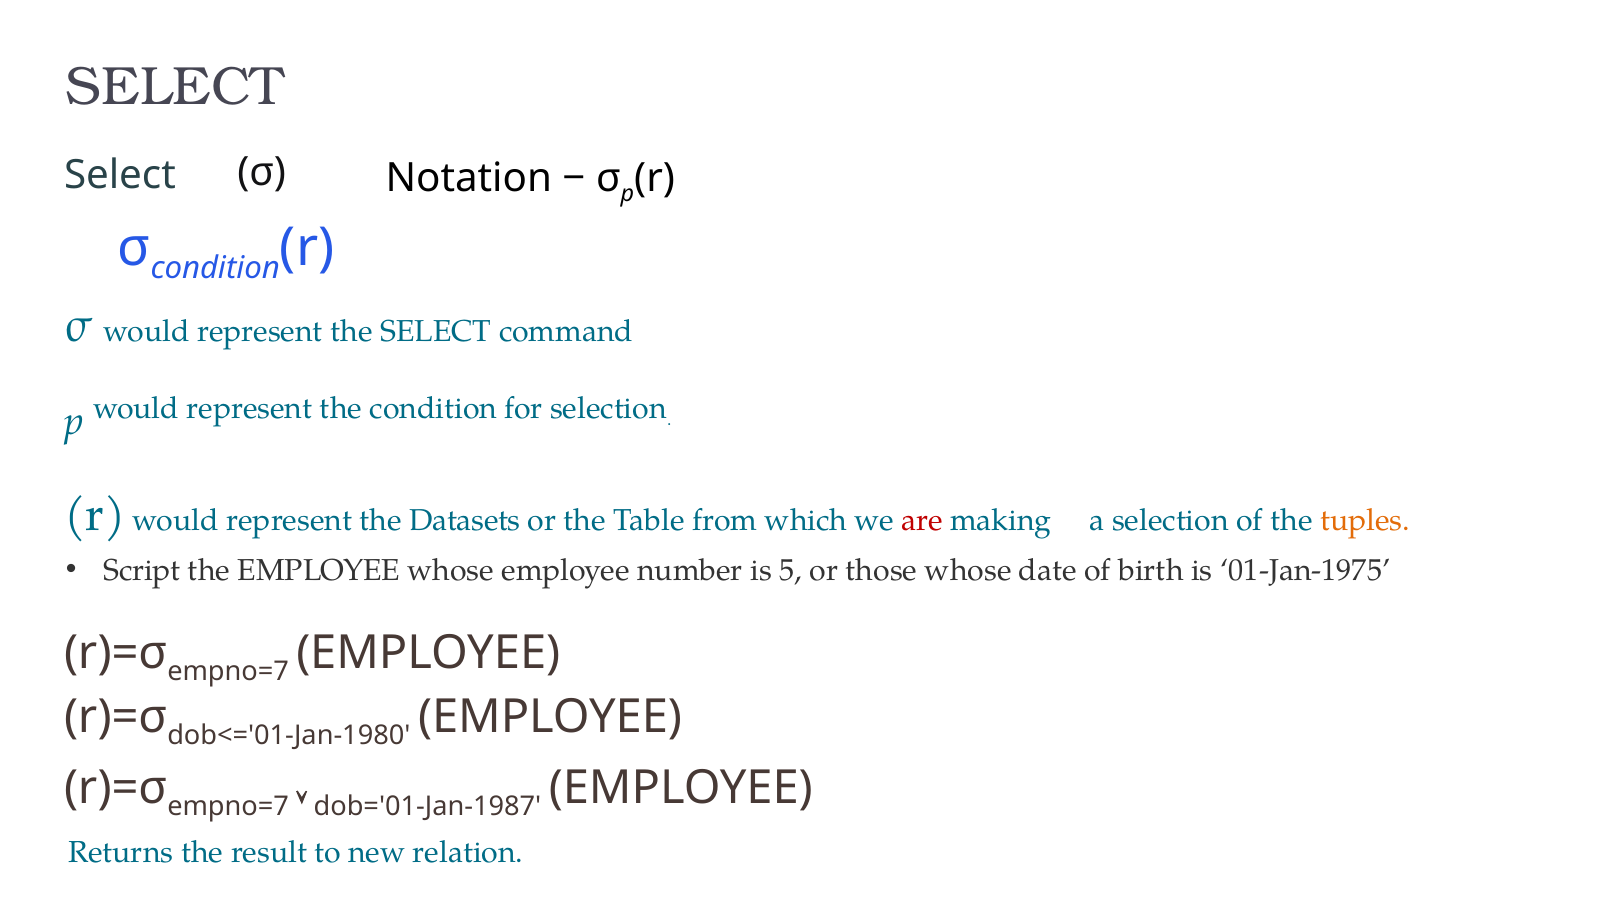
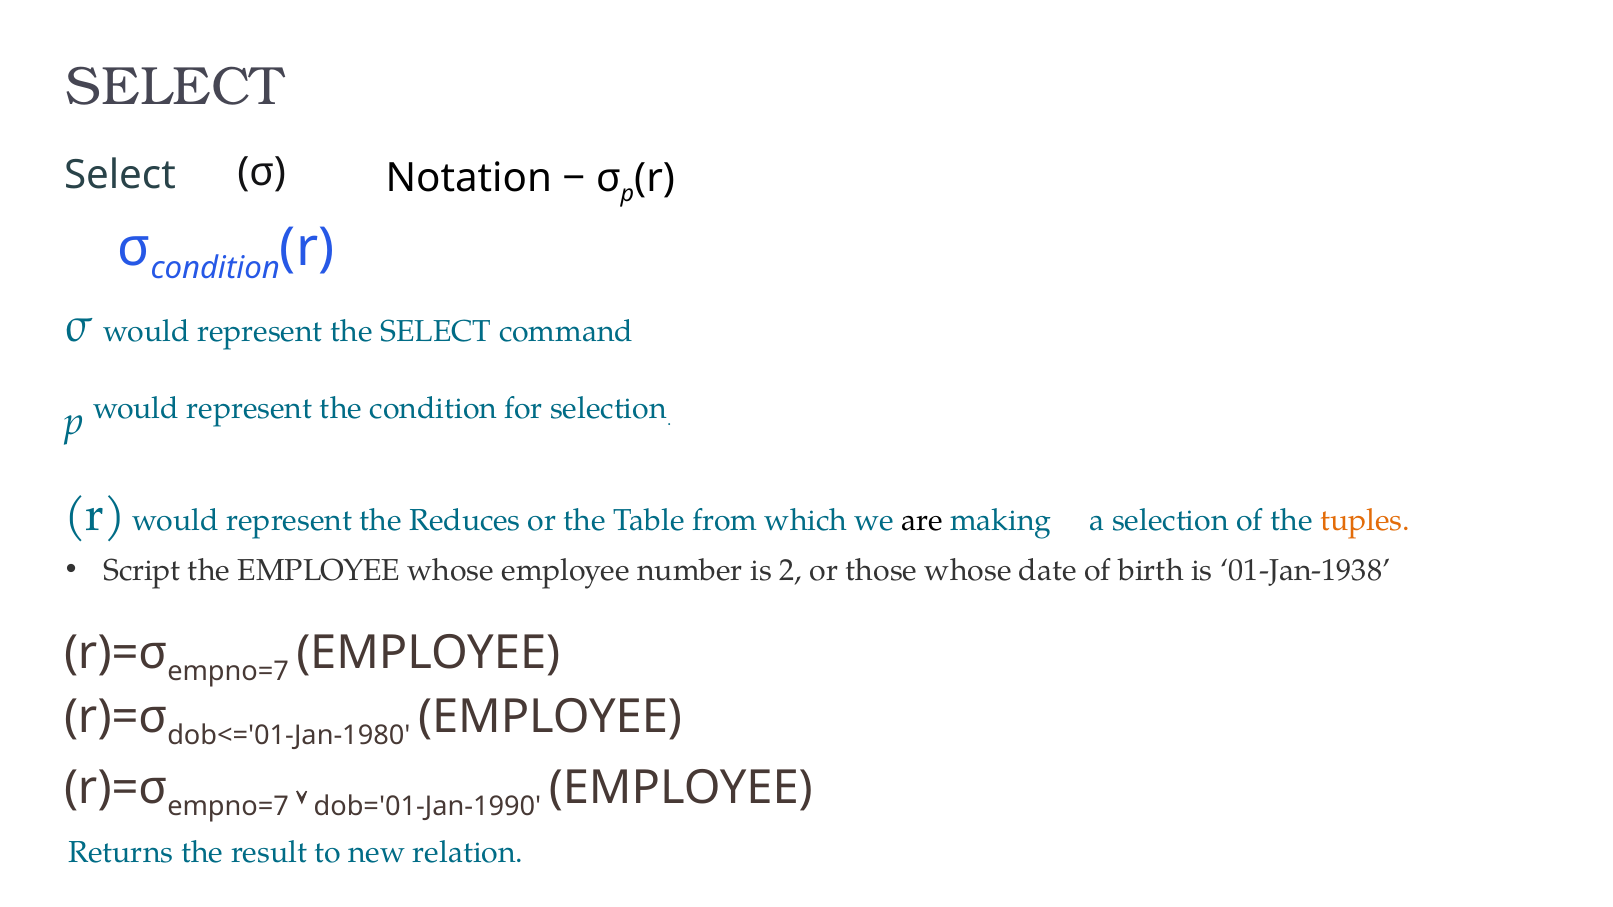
Datasets: Datasets -> Reduces (465, 521)
are colour: red -> black (922, 521)
5: 5 -> 2 (791, 571)
01-Jan-1975: 01-Jan-1975 -> 01-Jan-1938 (1306, 571)
dob='01-Jan-1987: dob='01-Jan-1987 -> dob='01-Jan-1990 (427, 807)
